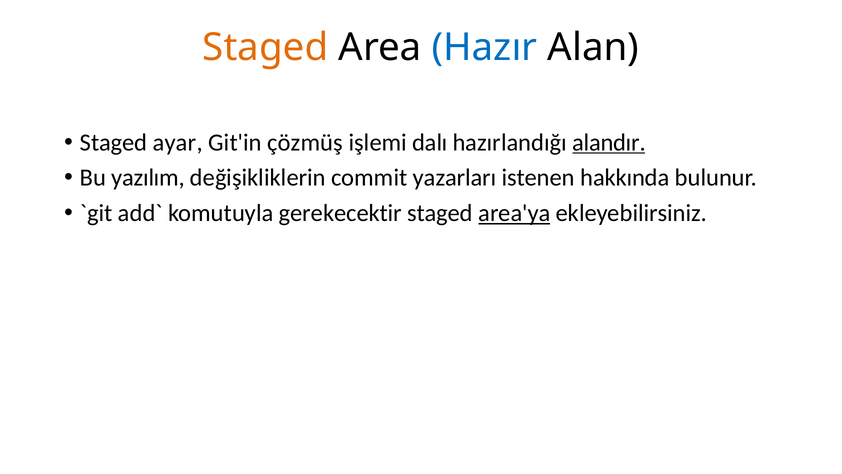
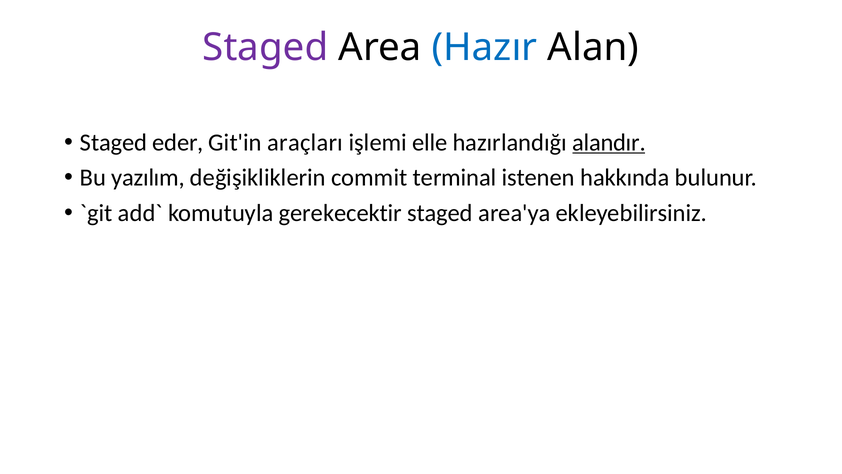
Staged colour: orange -> purple (265, 48)
ayar: ayar -> eder (178, 142)
çözmüş: çözmüş -> araçları (305, 142)
dalı: dalı -> elle (430, 142)
yazarları: yazarları -> terminal (455, 178)
area'ya underline: present -> none (514, 213)
